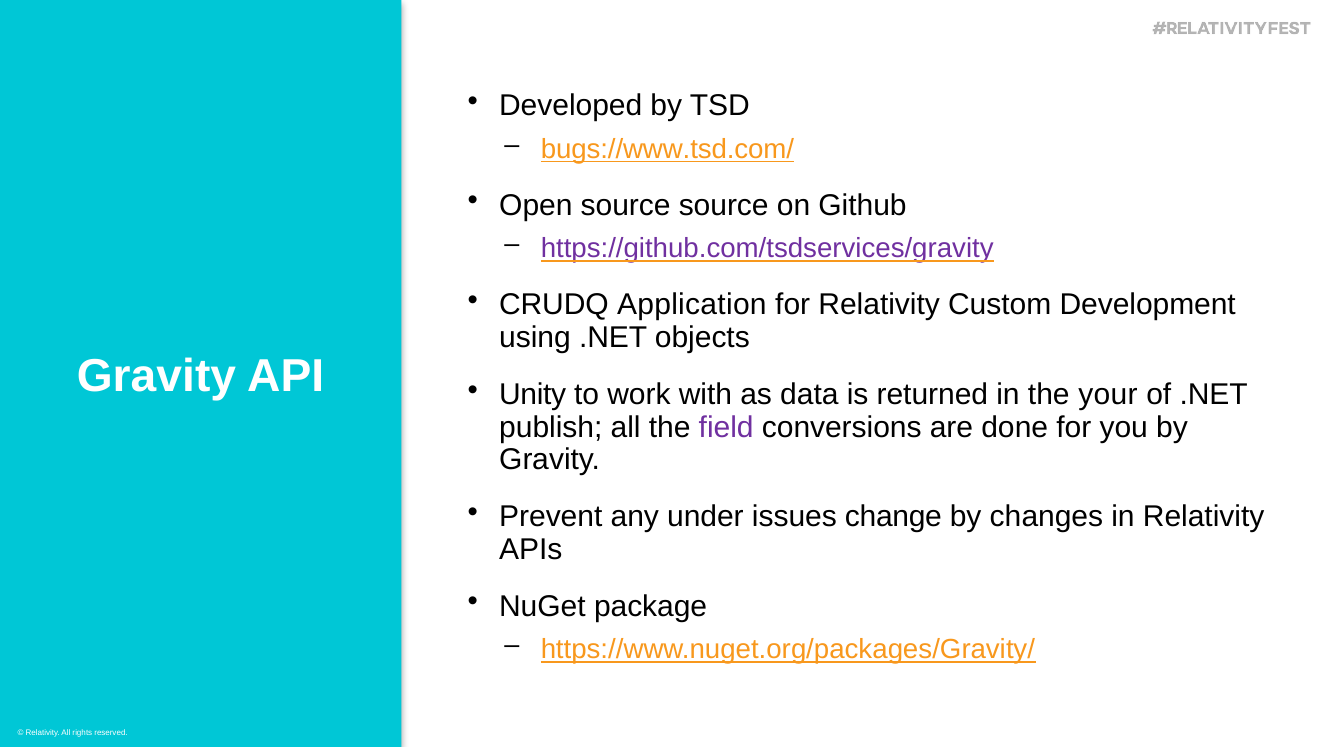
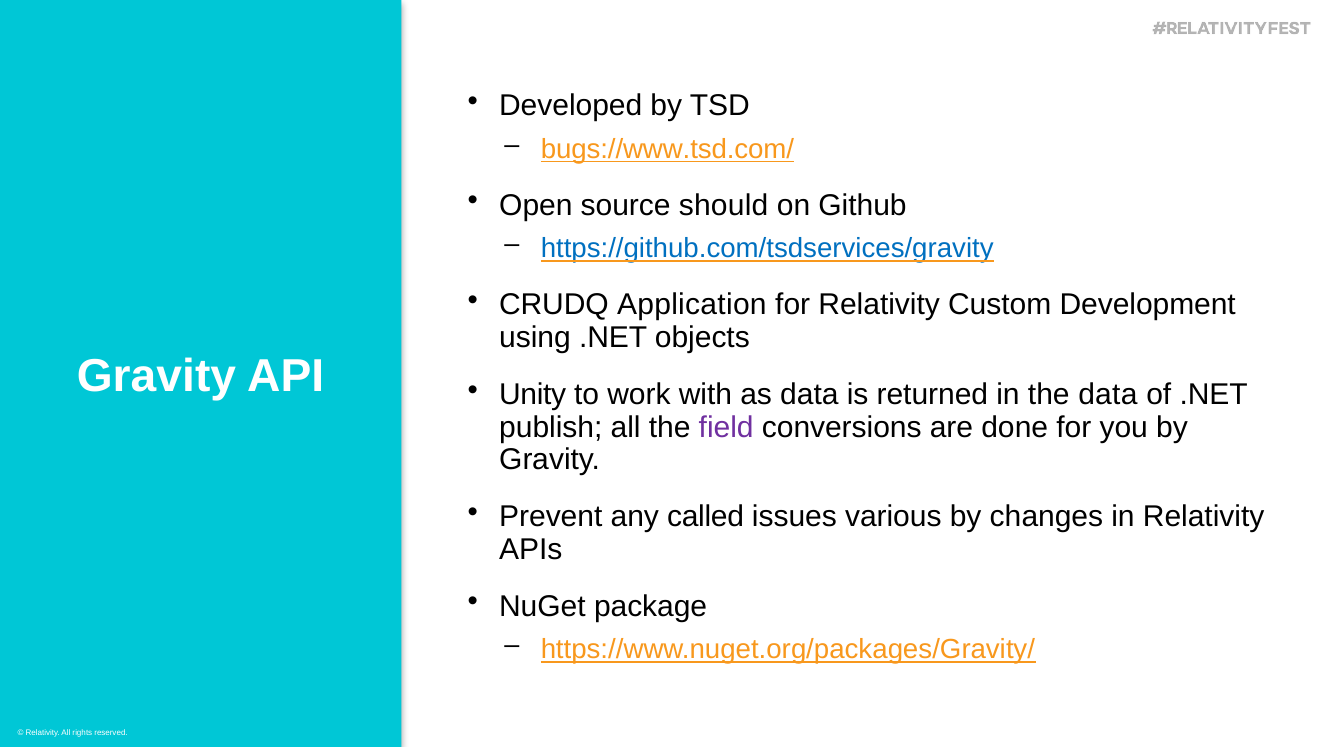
source source: source -> should (724, 206)
https://github.com/tsdservices/gravity colour: purple -> blue (767, 249)
the your: your -> data (1108, 395)
under: under -> called (706, 517)
change: change -> various (893, 517)
